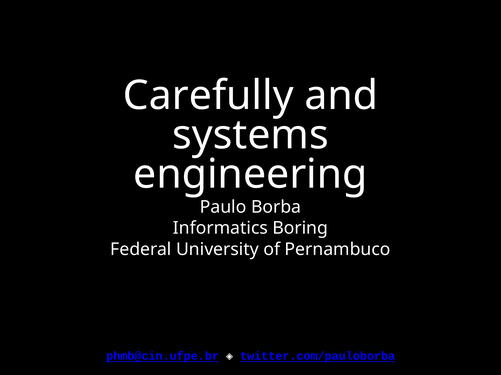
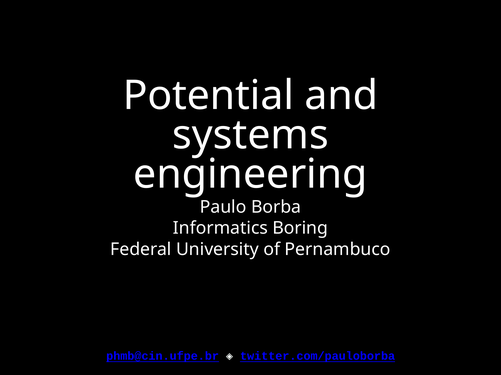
Carefully: Carefully -> Potential (208, 96)
